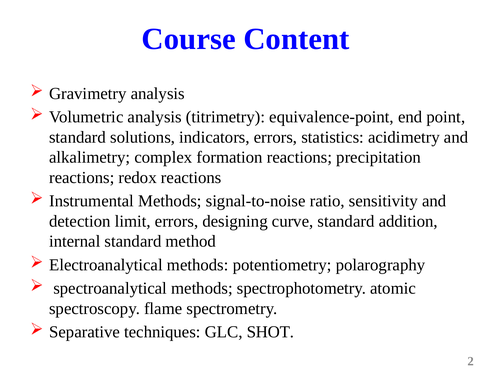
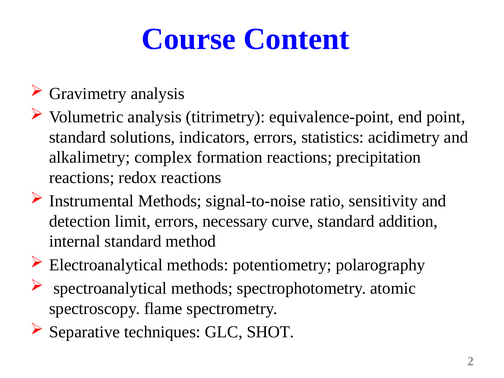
designing: designing -> necessary (235, 221)
